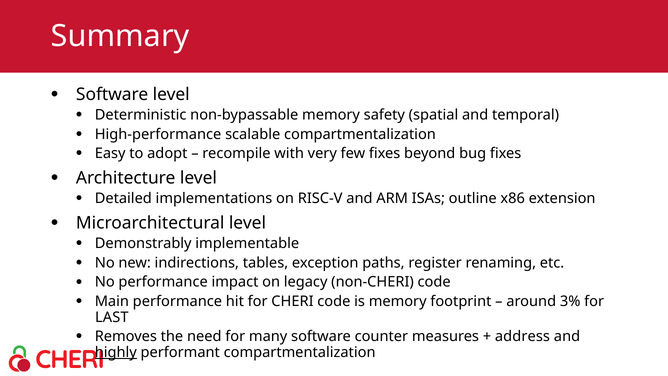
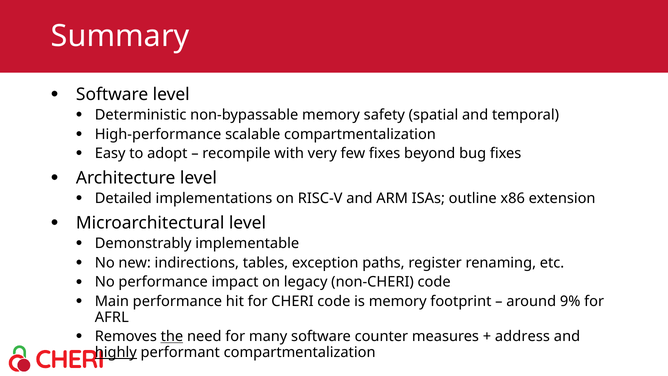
3%: 3% -> 9% (570, 301)
LAST: LAST -> AFRL (112, 317)
the underline: none -> present (172, 336)
